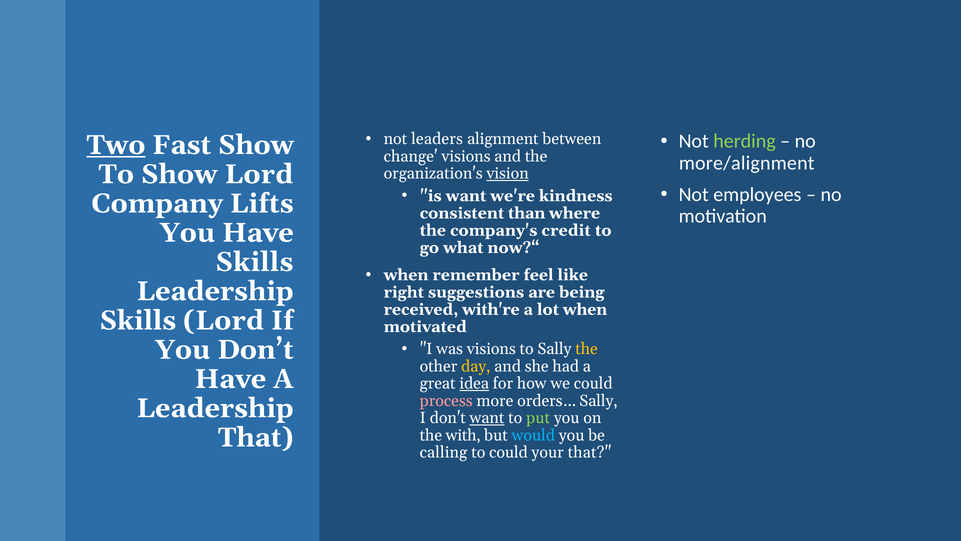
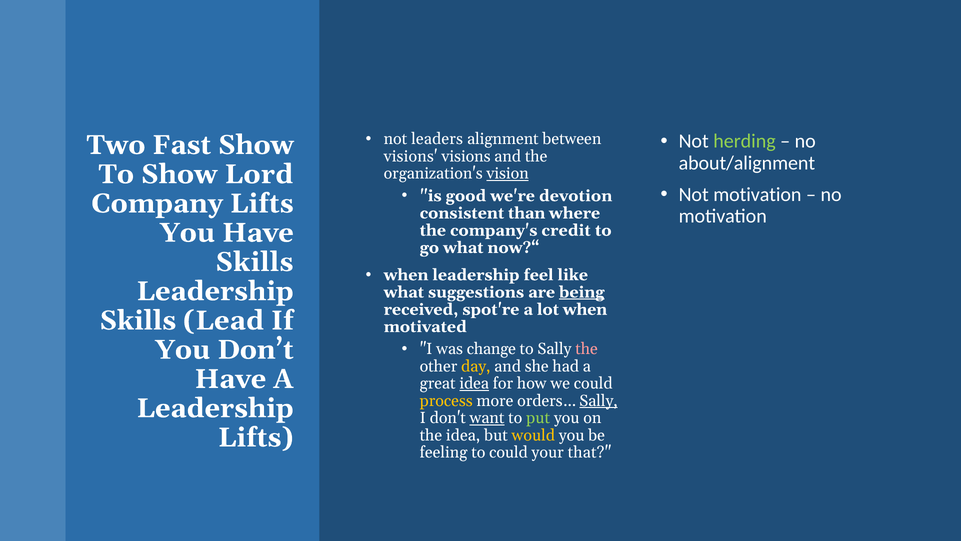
Two underline: present -> none (116, 145)
change: change -> visions (411, 156)
more/alignment: more/alignment -> about/alignment (747, 163)
Not employees: employees -> motivation (757, 194)
is want: want -> good (466, 196)
kindness: kindness -> devotion (576, 196)
when remember: remember -> leadership (476, 275)
right: right -> what (404, 292)
being underline: none -> present (582, 292)
with're: with're -> spot're (491, 309)
Skills Lord: Lord -> Lead (223, 320)
was visions: visions -> change (491, 349)
the colour: yellow -> pink (587, 349)
process colour: pink -> yellow (446, 400)
Sally underline: none -> present (599, 400)
That: That -> Lifts (256, 437)
the with: with -> idea (463, 435)
would colour: light blue -> yellow (533, 435)
calling: calling -> feeling (444, 452)
